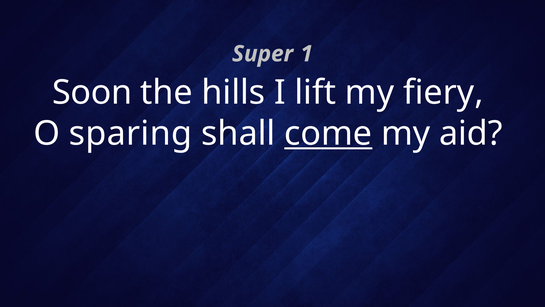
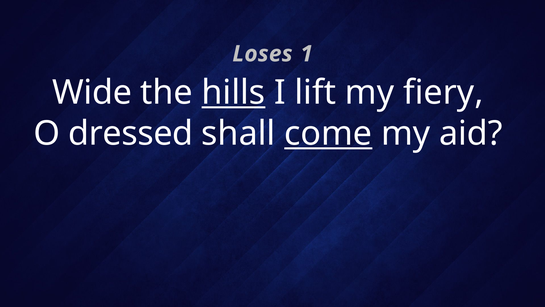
Super: Super -> Loses (262, 54)
Soon: Soon -> Wide (92, 93)
hills underline: none -> present (233, 93)
sparing: sparing -> dressed (131, 133)
